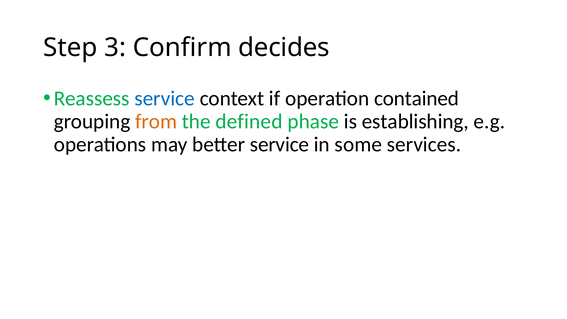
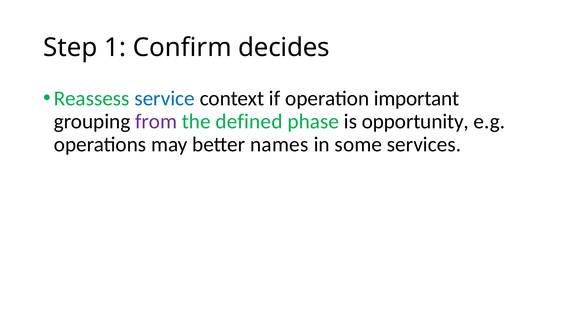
3: 3 -> 1 (115, 48)
contained: contained -> important (417, 98)
from colour: orange -> purple (156, 121)
establishing: establishing -> opportunity (415, 121)
better service: service -> names (279, 144)
